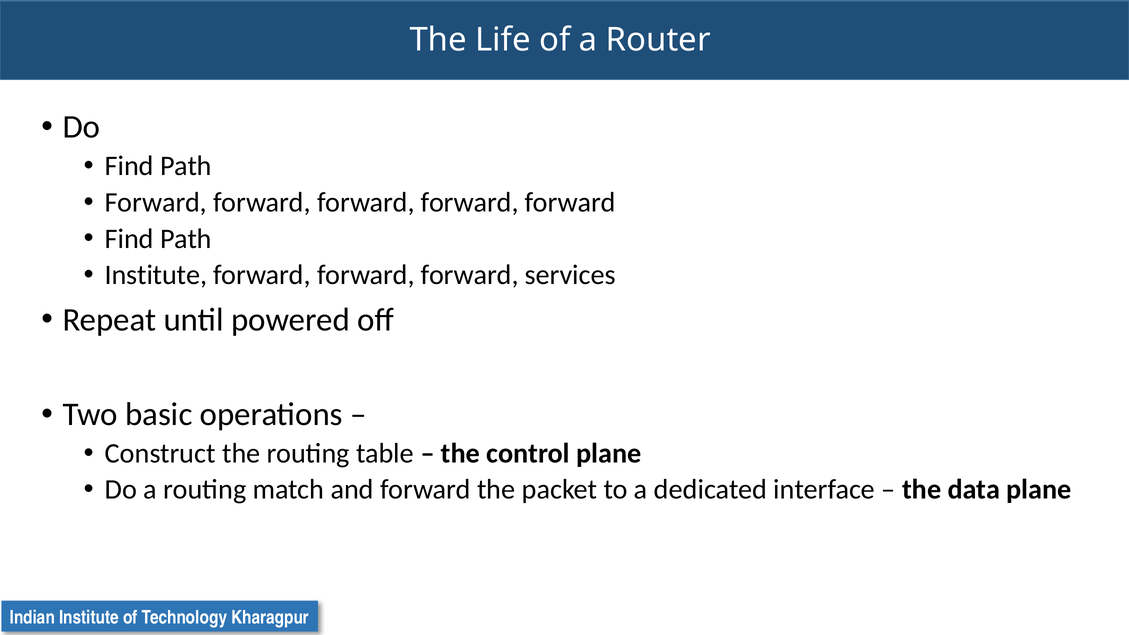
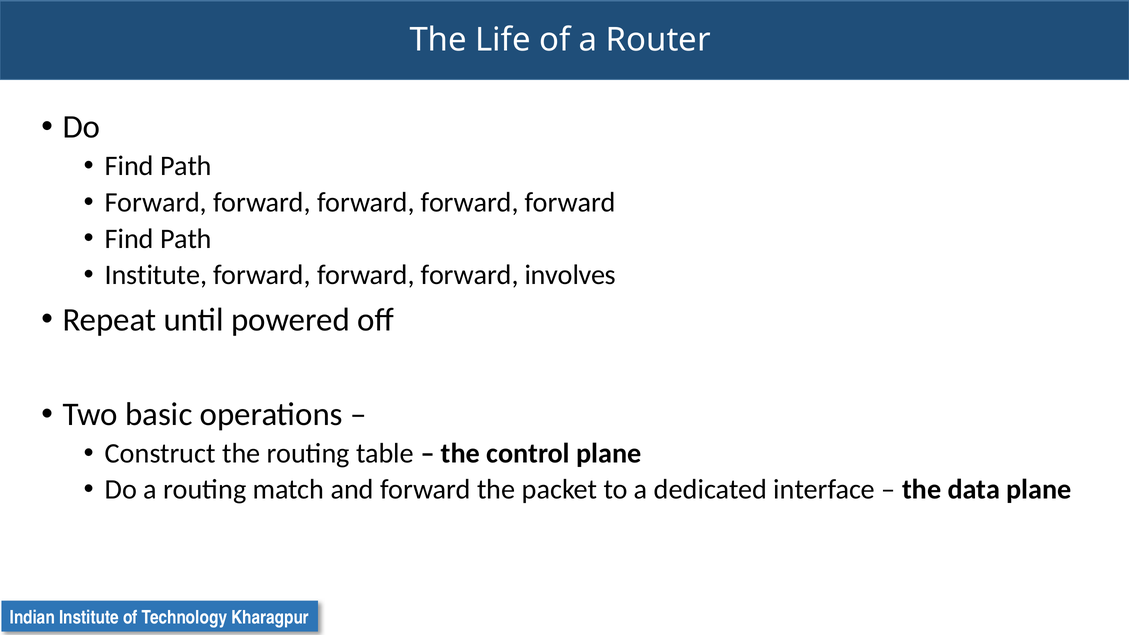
services: services -> involves (570, 275)
